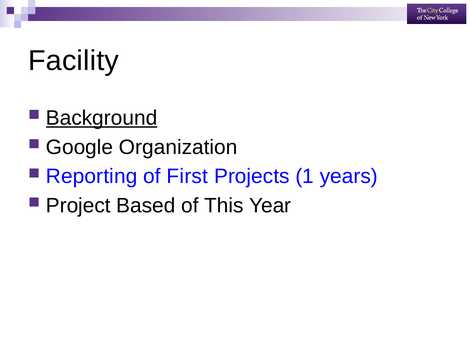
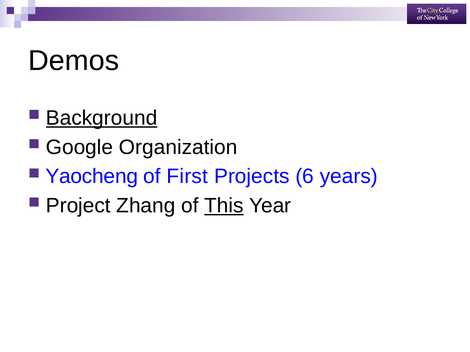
Facility: Facility -> Demos (74, 61)
Reporting: Reporting -> Yaocheng (92, 177)
1: 1 -> 6 (305, 177)
Based: Based -> Zhang (146, 206)
This underline: none -> present (224, 206)
